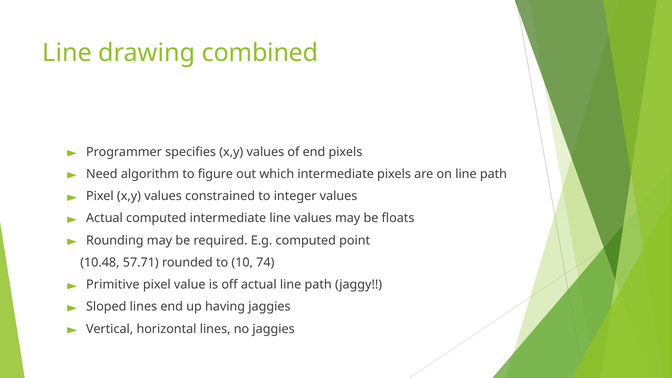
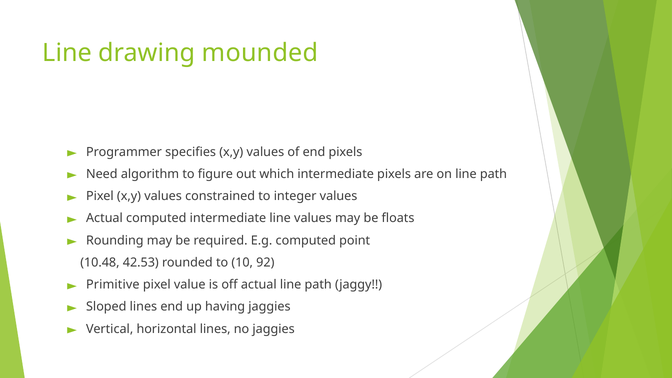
combined: combined -> mounded (260, 53)
57.71: 57.71 -> 42.53 (141, 263)
74: 74 -> 92 (265, 263)
